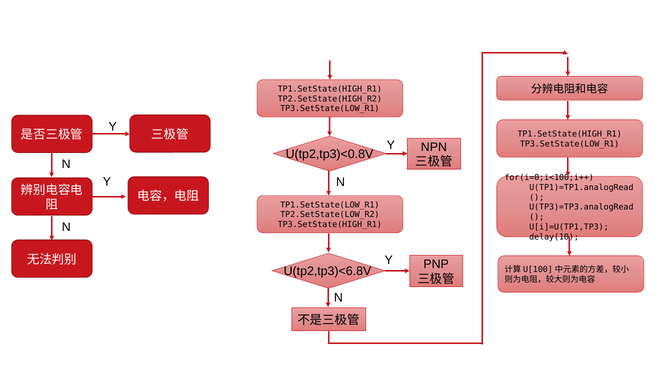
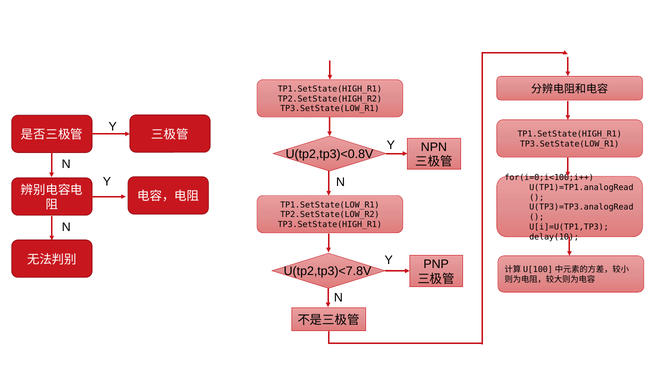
U(tp2,tp3)<6.8V: U(tp2,tp3)<6.8V -> U(tp2,tp3)<7.8V (327, 272)
